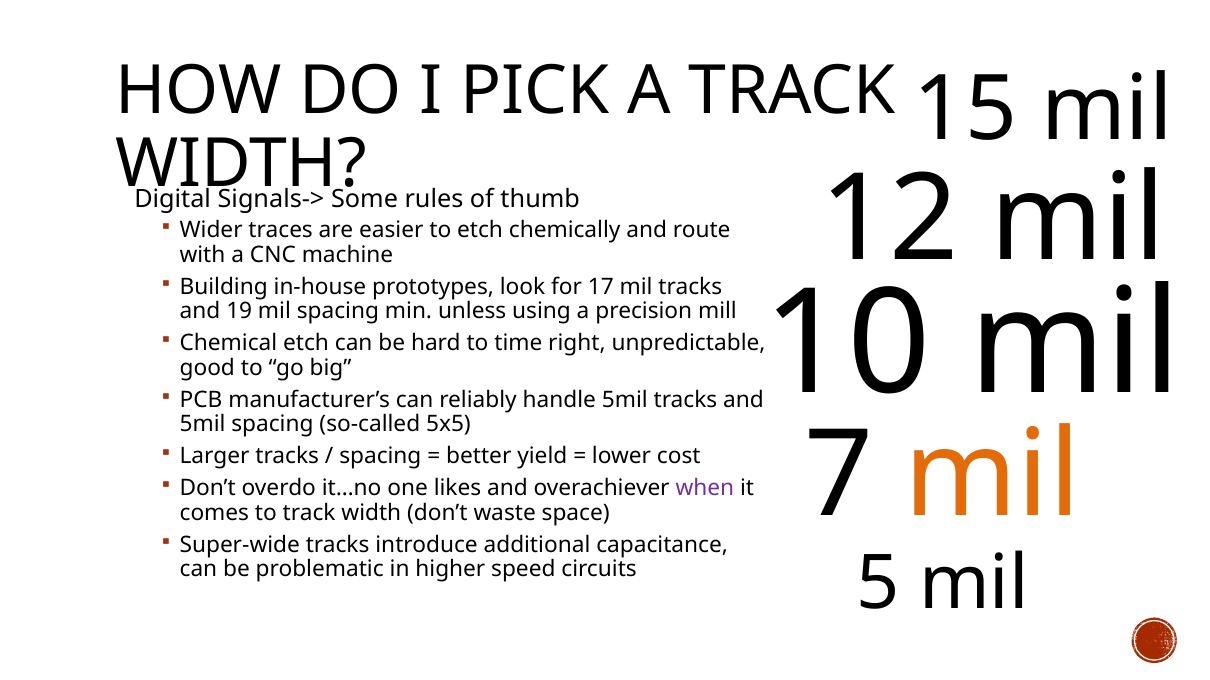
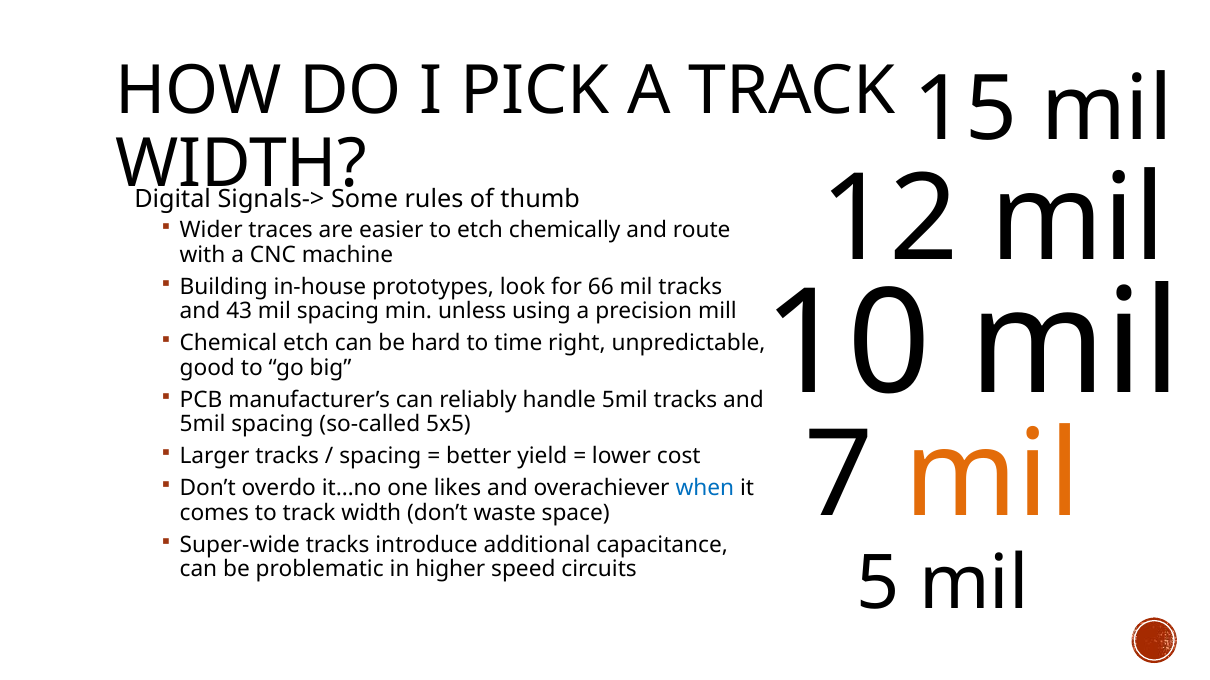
17: 17 -> 66 (601, 287)
19: 19 -> 43 (239, 312)
when colour: purple -> blue (705, 489)
